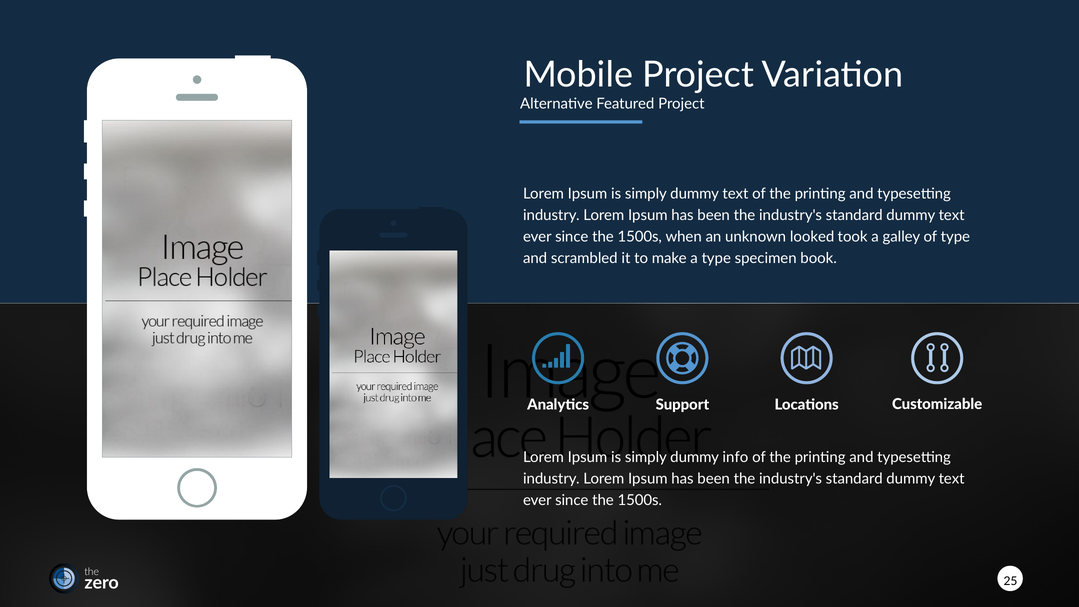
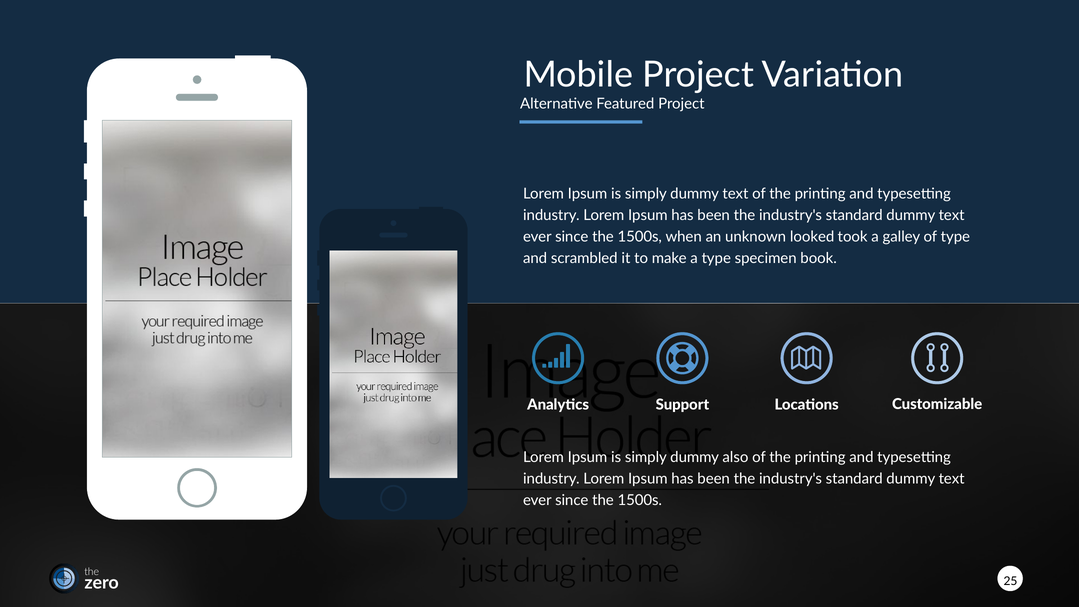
info: info -> also (735, 457)
